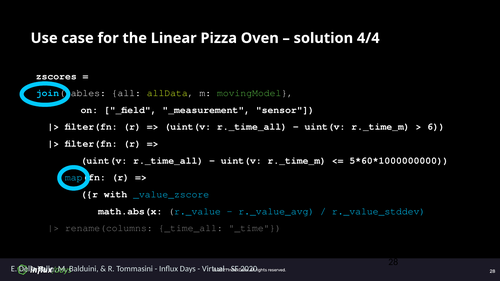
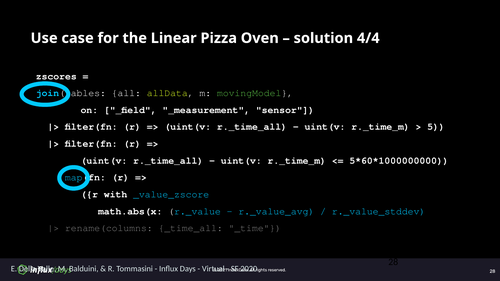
6: 6 -> 5 (436, 127)
